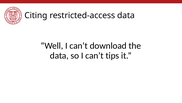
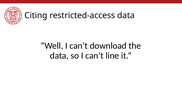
tips: tips -> line (112, 55)
